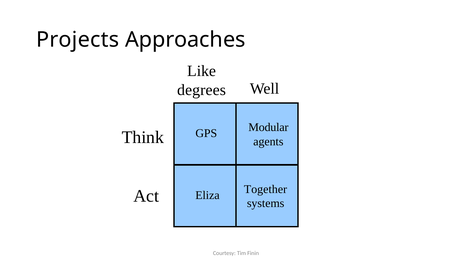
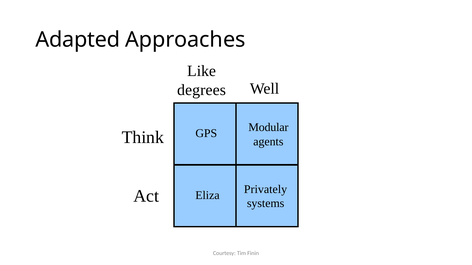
Projects: Projects -> Adapted (78, 40)
Together: Together -> Privately (266, 190)
